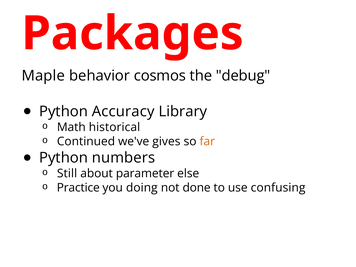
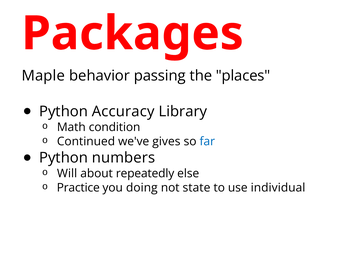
cosmos: cosmos -> passing (160, 76)
debug: debug -> places (243, 76)
historical: historical -> condition (115, 127)
far colour: orange -> blue (207, 141)
Still: Still -> Will (67, 173)
parameter: parameter -> repeatedly (145, 173)
done: done -> state (196, 188)
confusing: confusing -> individual (278, 188)
